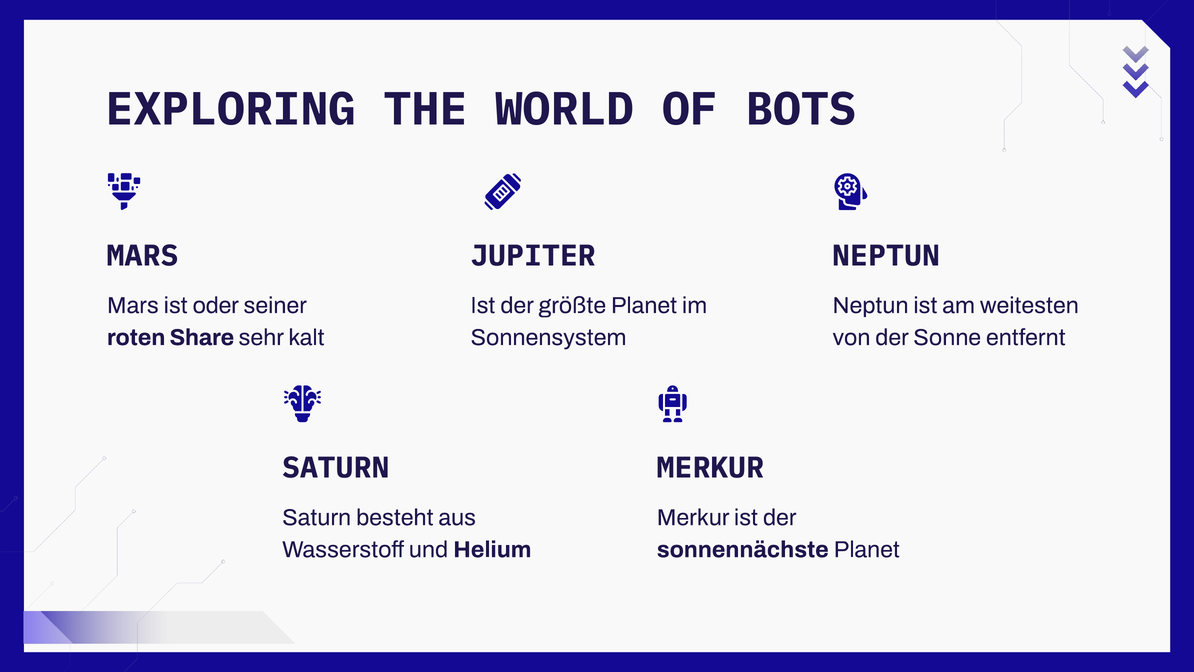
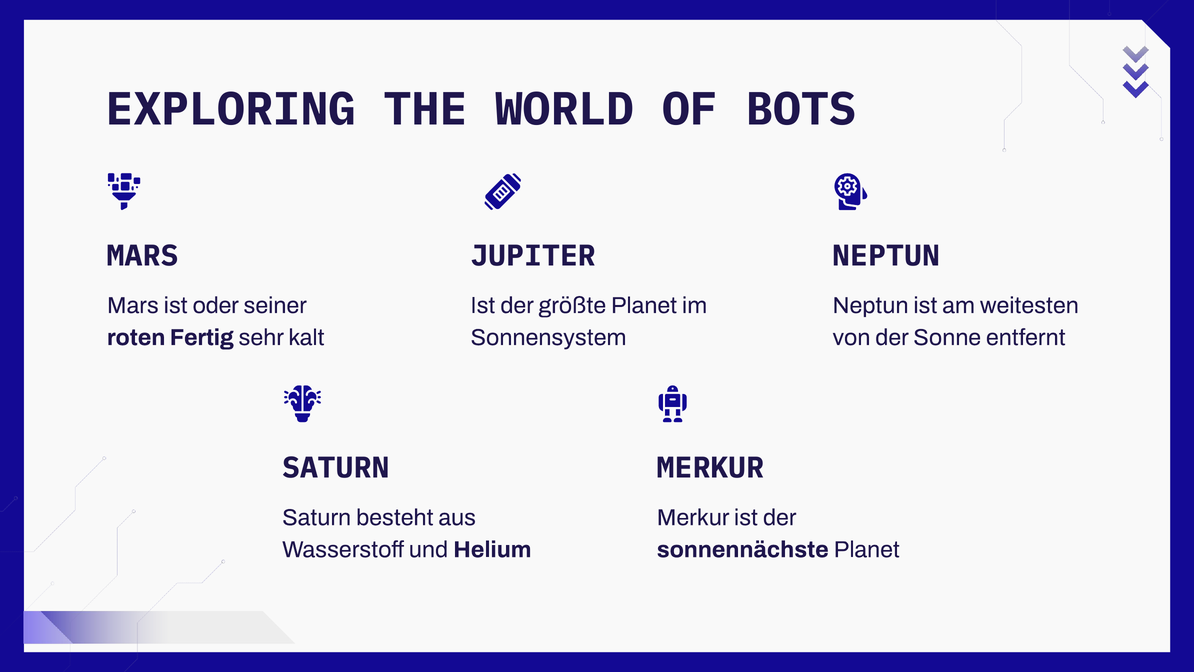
Share: Share -> Fertig (202, 337)
